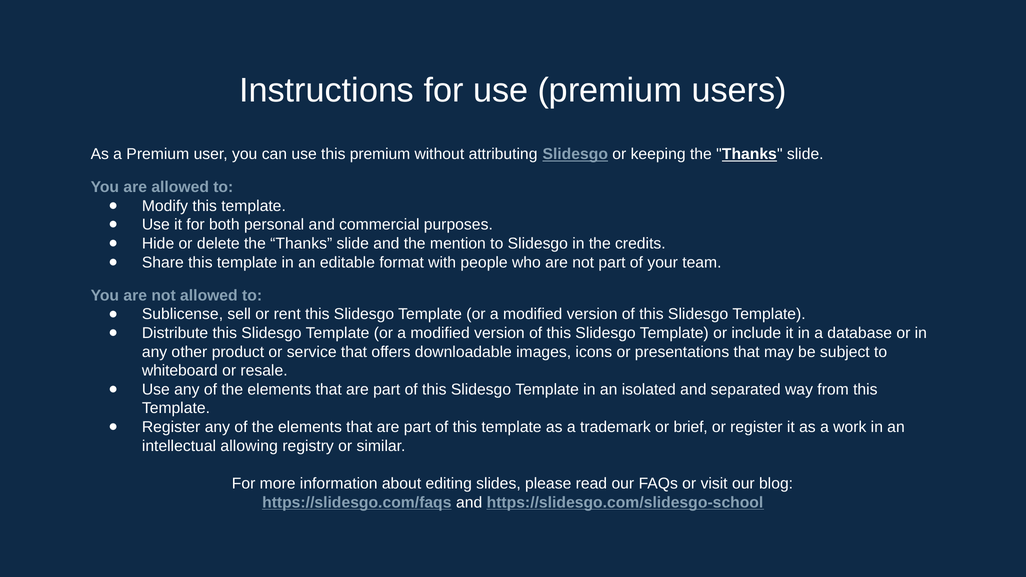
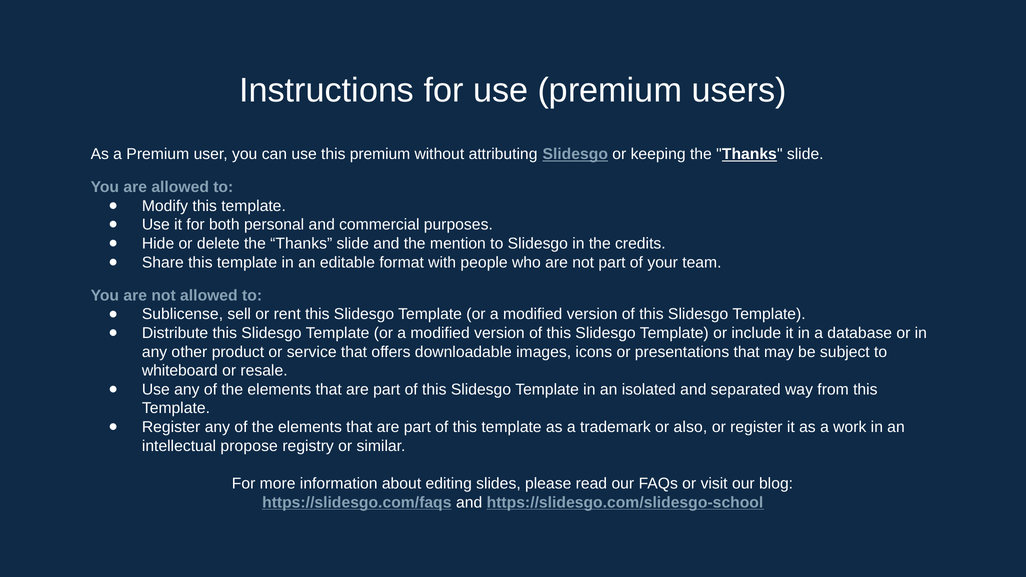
brief: brief -> also (690, 427)
allowing: allowing -> propose (249, 446)
